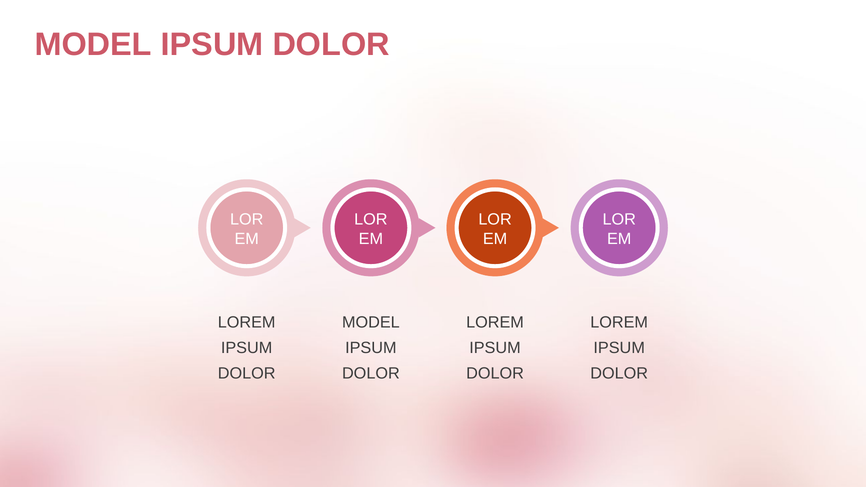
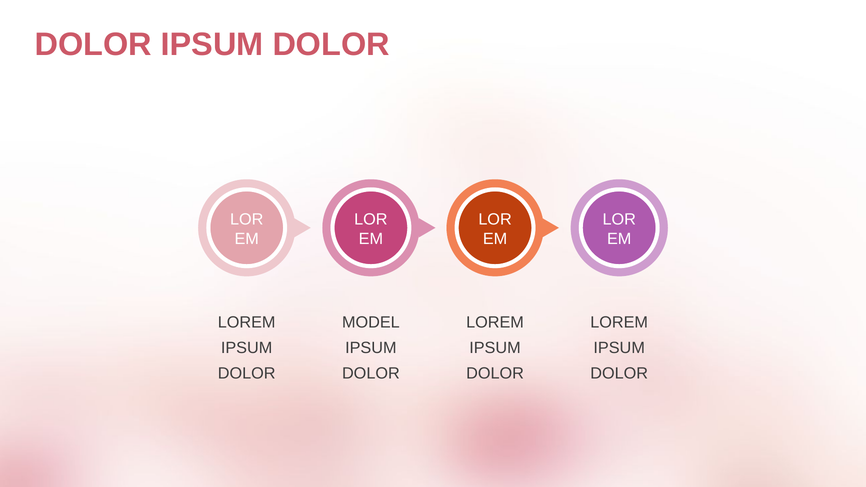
MODEL: MODEL -> DOLOR (93, 44)
